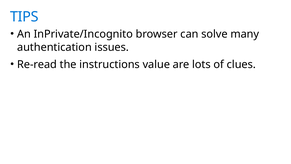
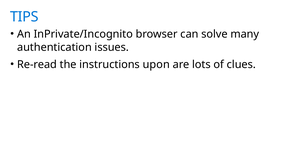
value: value -> upon (156, 64)
